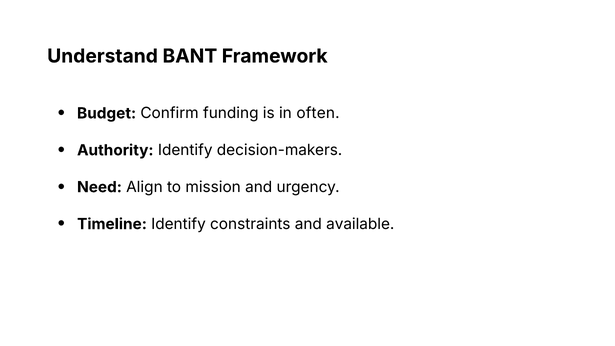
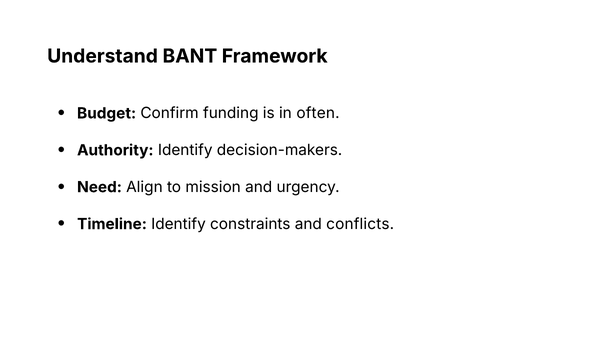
available: available -> conflicts (360, 224)
